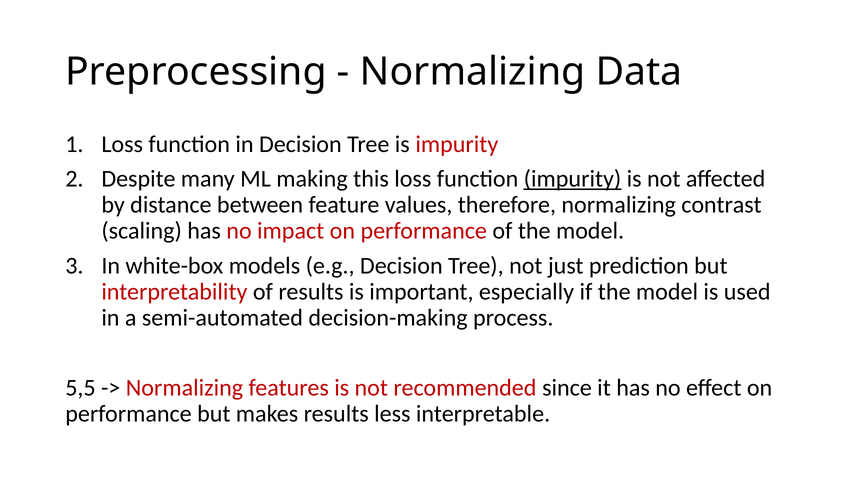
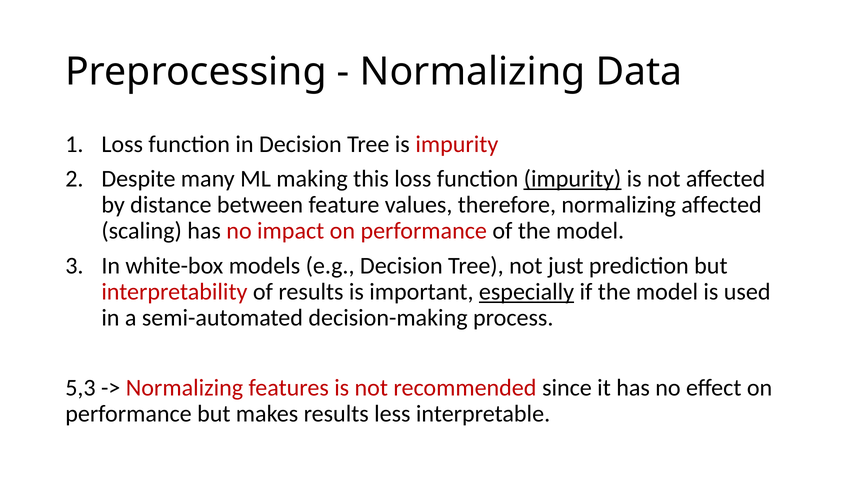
normalizing contrast: contrast -> affected (721, 205)
especially underline: none -> present (527, 292)
5,5: 5,5 -> 5,3 (80, 388)
